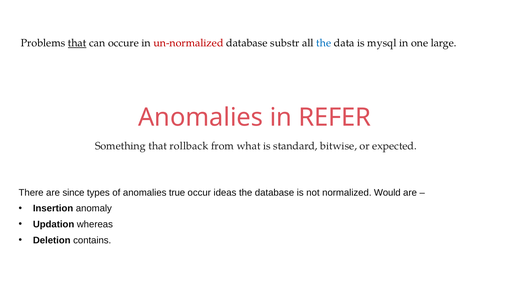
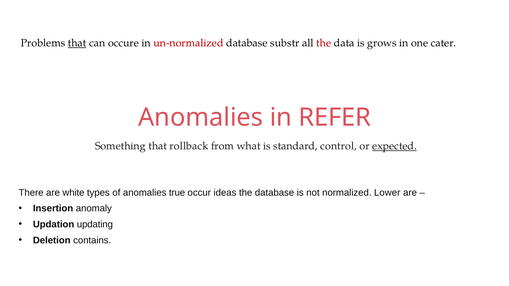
the colour: blue -> red (324, 43)
mysql: mysql -> grows (382, 43)
large: large -> cater (443, 43)
bitwise: bitwise -> control (339, 146)
expected underline: none -> present (394, 146)
since: since -> white (73, 193)
Would: Would -> Lower (387, 193)
whereas: whereas -> updating (95, 225)
